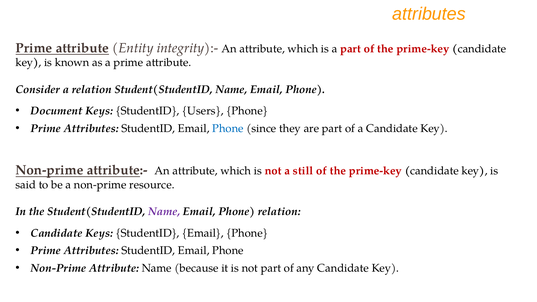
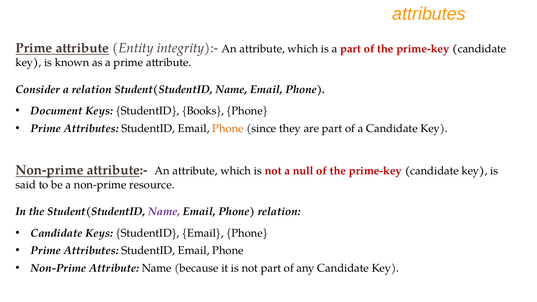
Users: Users -> Books (203, 111)
Phone colour: blue -> orange (228, 128)
still: still -> null (303, 171)
